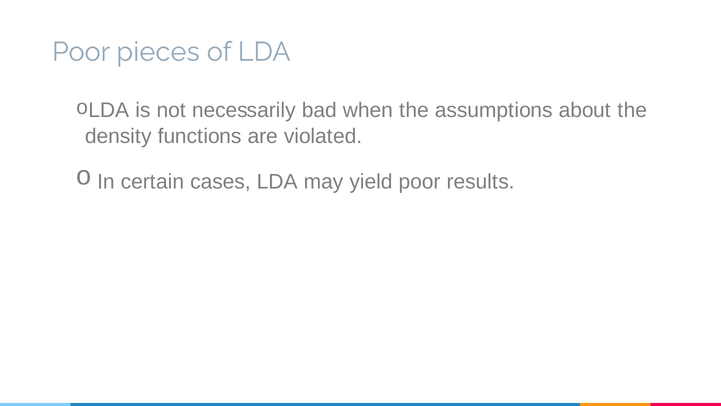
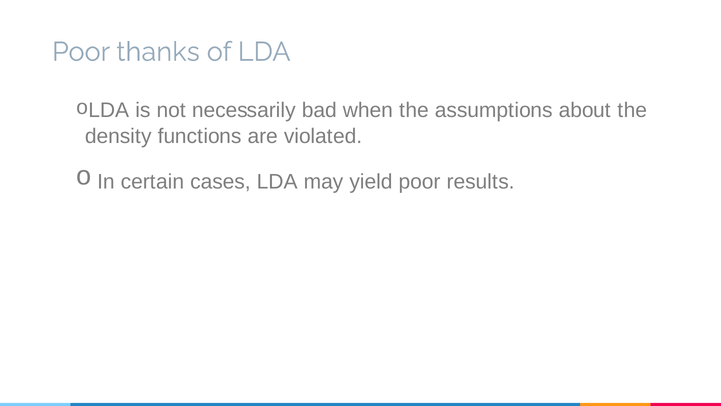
pieces: pieces -> thanks (158, 52)
